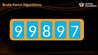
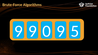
8: 8 -> 0 (47, 31)
7: 7 -> 5 (75, 31)
